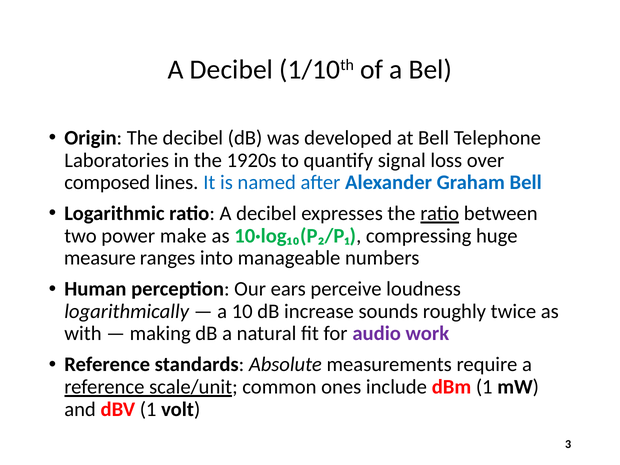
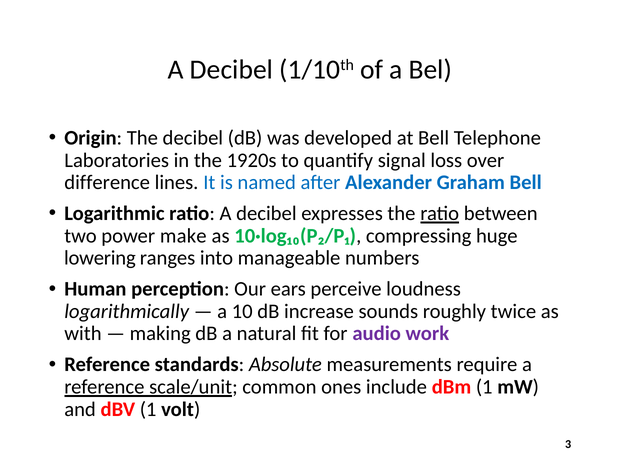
composed: composed -> difference (107, 183)
measure: measure -> lowering (100, 258)
